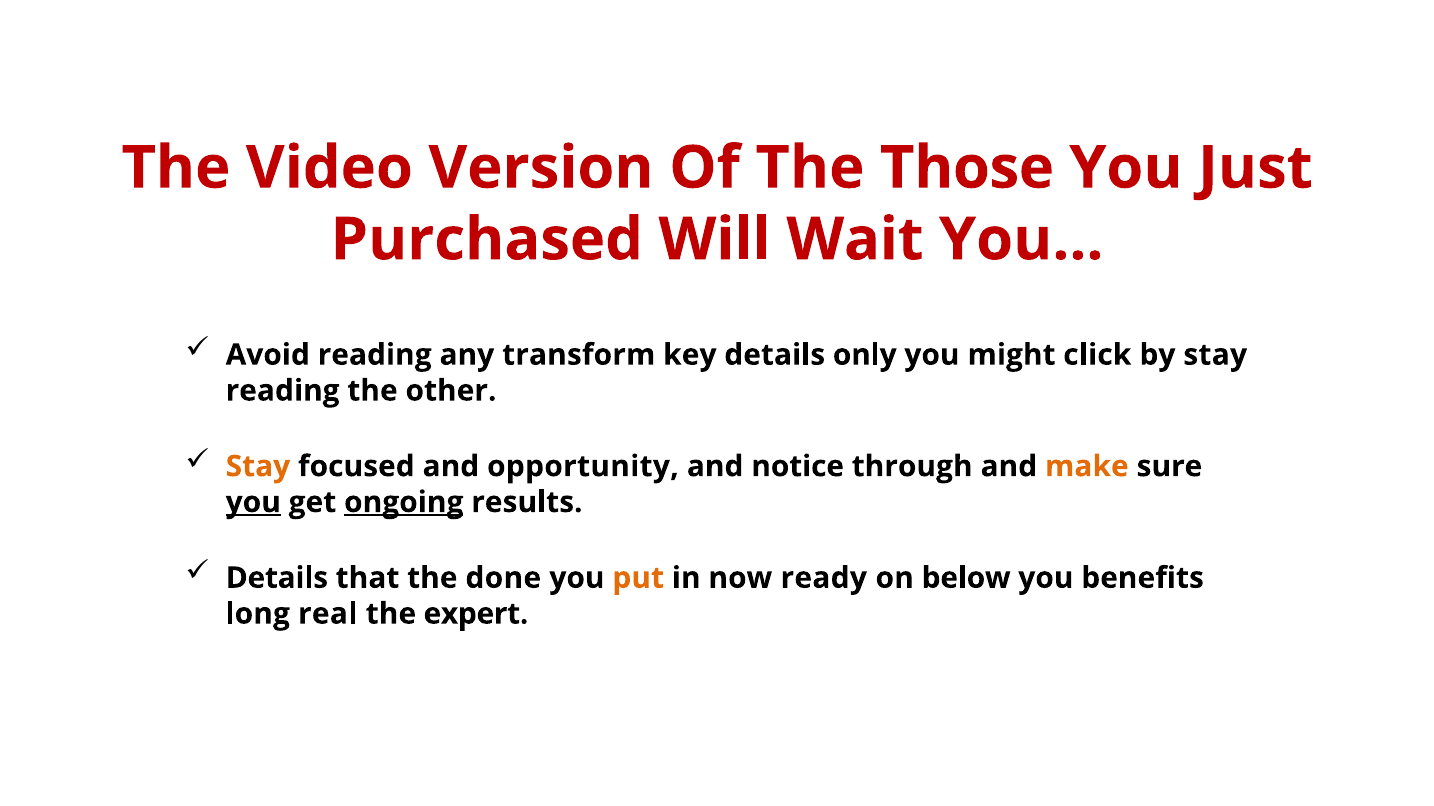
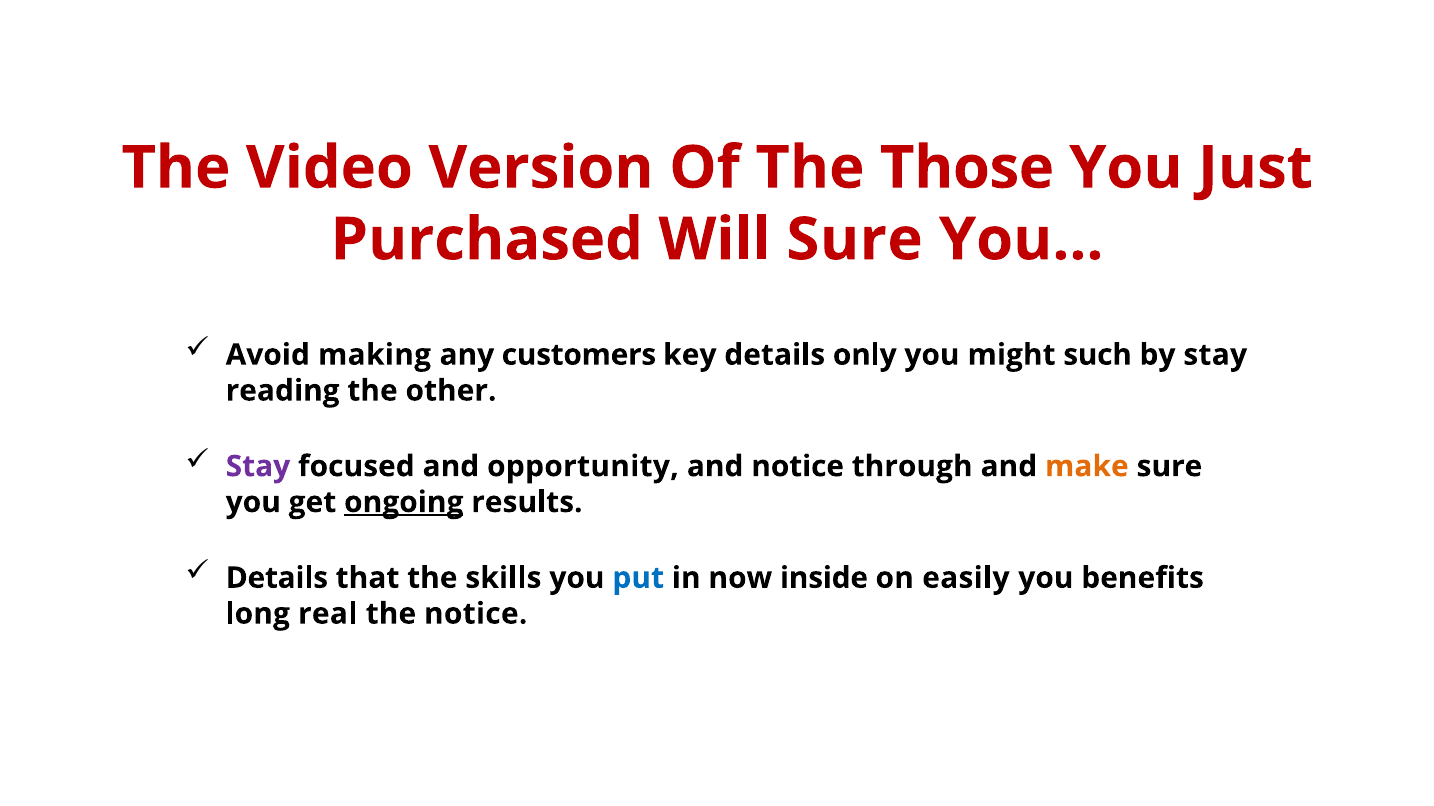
Will Wait: Wait -> Sure (855, 240)
Avoid reading: reading -> making (375, 355)
transform: transform -> customers (579, 355)
click: click -> such (1098, 355)
Stay colour: orange -> purple (258, 467)
you underline: present -> none (253, 503)
done: done -> skills (503, 578)
put colour: orange -> blue (638, 578)
ready: ready -> inside (824, 578)
below: below -> easily (966, 578)
the expert: expert -> notice (476, 614)
